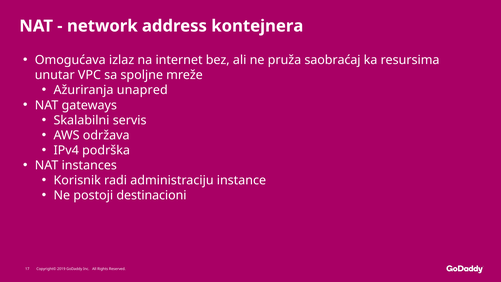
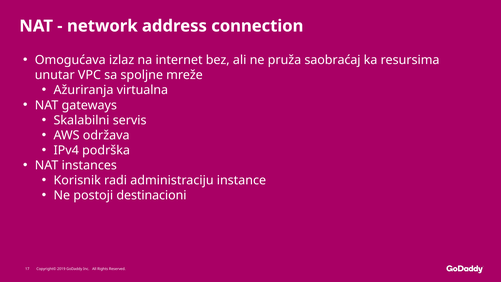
kontejnera: kontejnera -> connection (257, 26)
unapred: unapred -> virtualna (142, 90)
